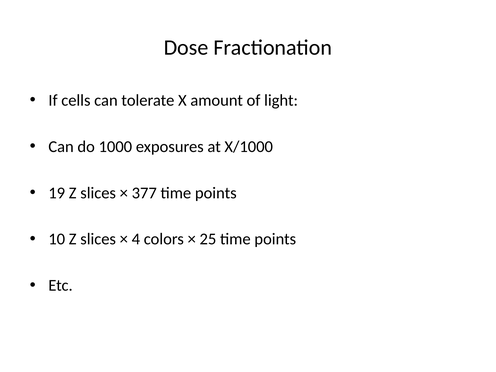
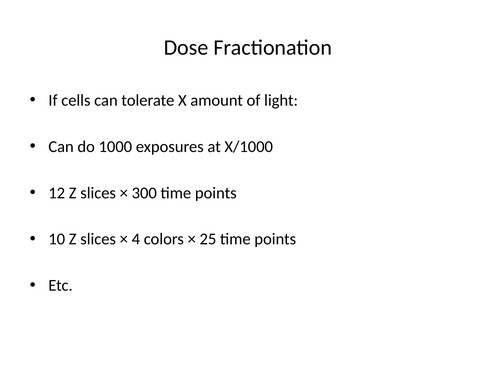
19: 19 -> 12 (57, 193)
377: 377 -> 300 (144, 193)
